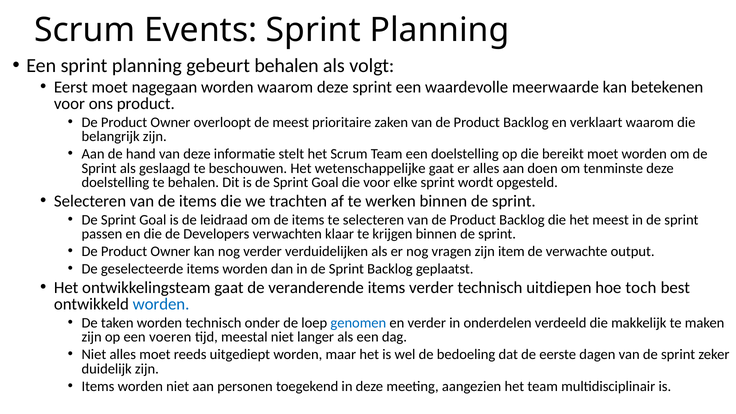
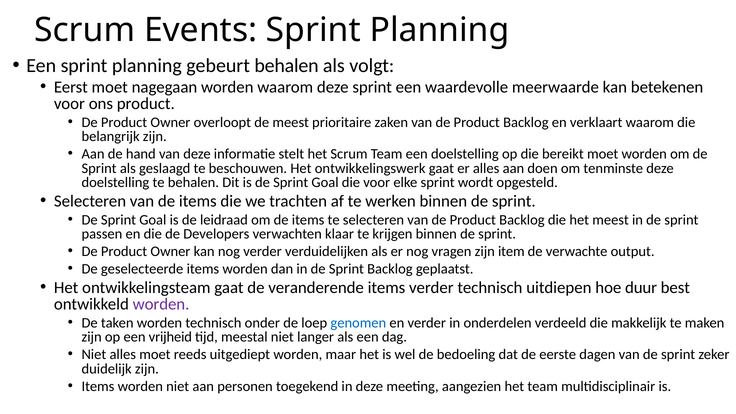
wetenschappelijke: wetenschappelijke -> ontwikkelingswerk (370, 168)
toch: toch -> duur (641, 288)
worden colour: blue -> purple (161, 304)
voeren: voeren -> vrijheid (170, 337)
